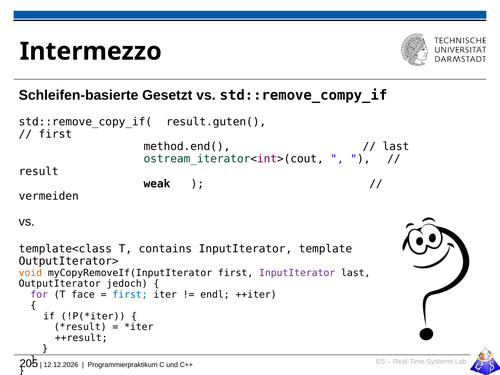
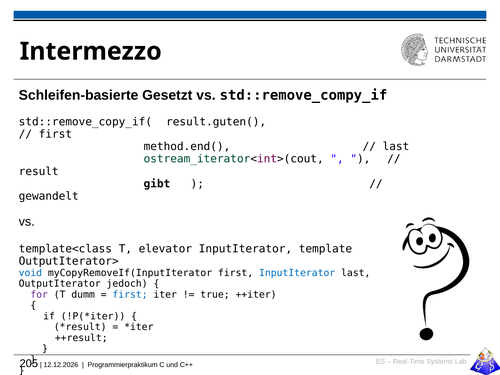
weak: weak -> gibt (157, 184)
vermeiden: vermeiden -> gewandelt (49, 196)
contains: contains -> elevator (165, 249)
void colour: orange -> blue (30, 273)
InputIterator colour: purple -> blue (297, 273)
face: face -> dumm (83, 295)
endl: endl -> true (215, 295)
